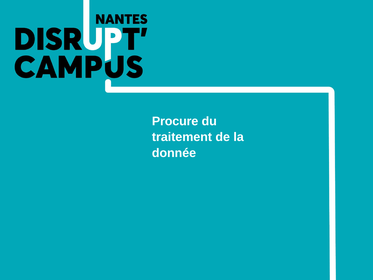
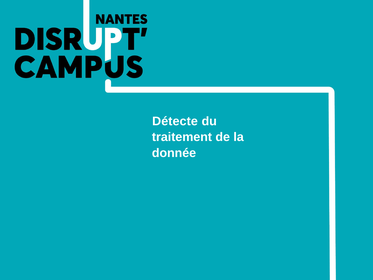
Procure: Procure -> Détecte (175, 121)
